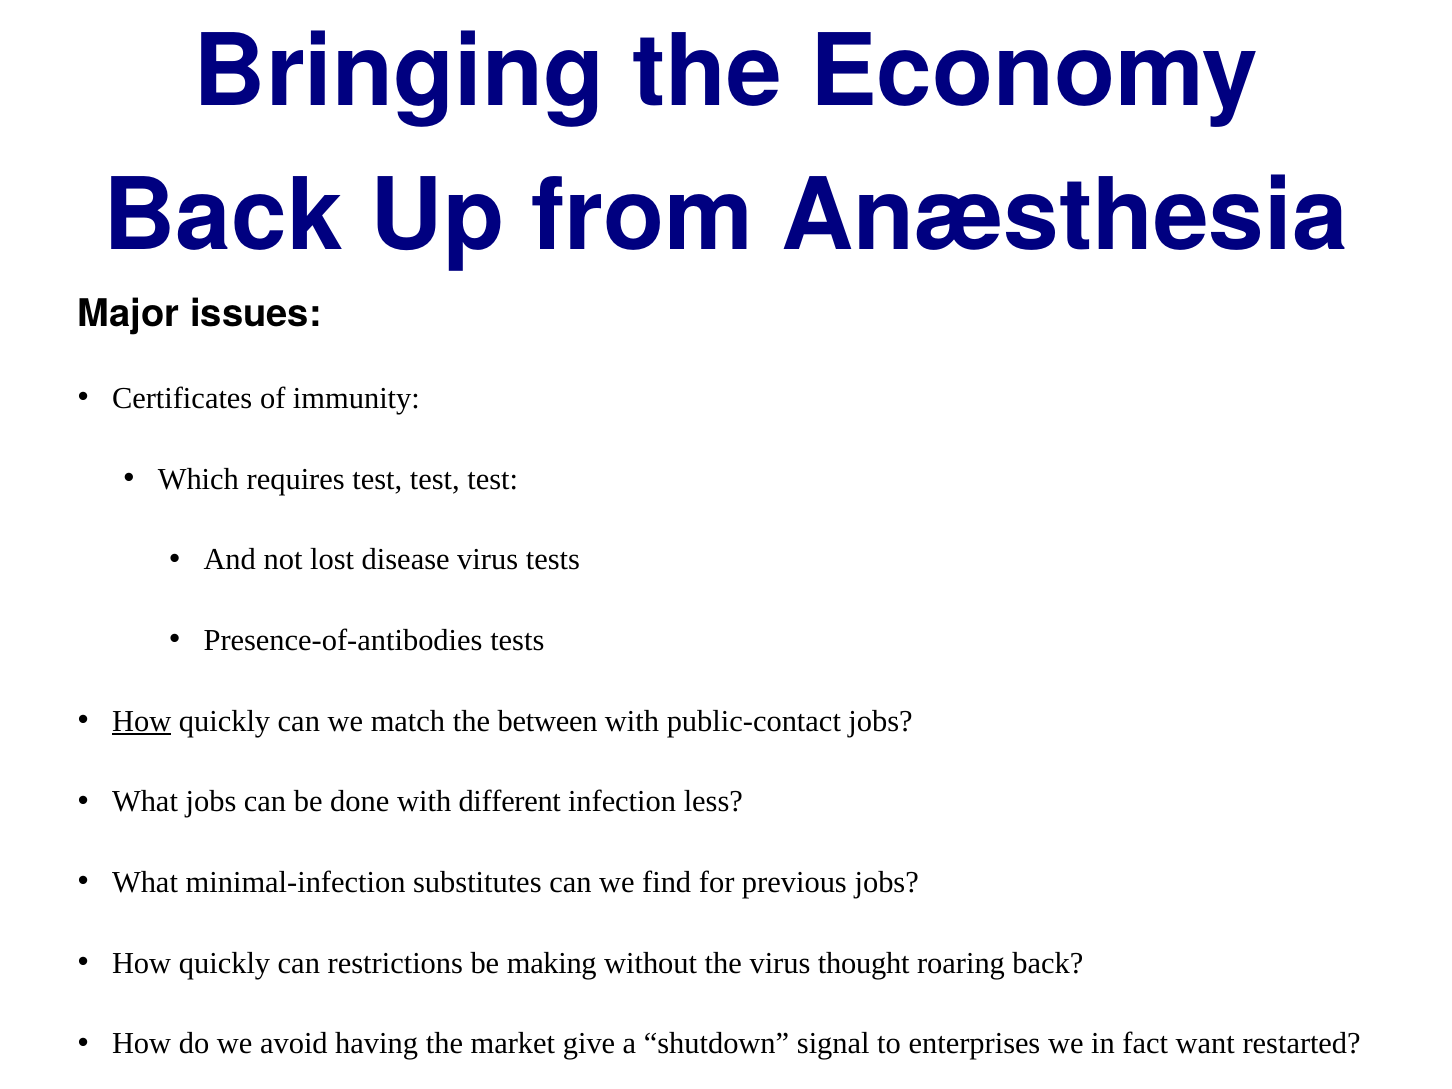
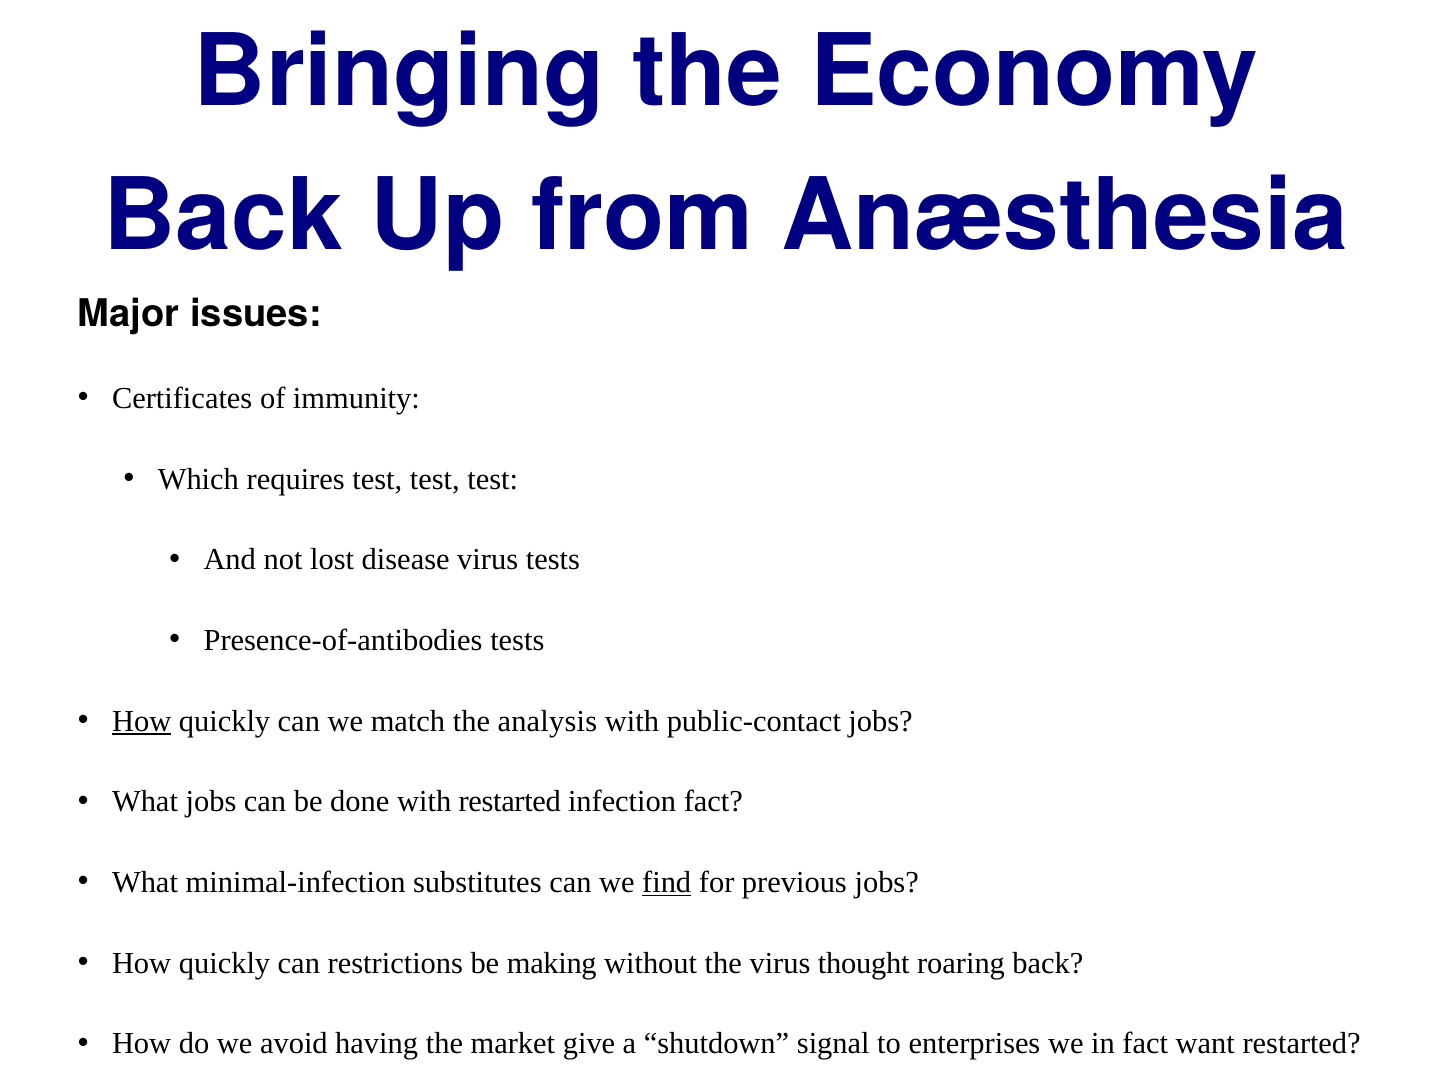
between: between -> analysis (547, 721)
with different: different -> restarted (510, 802)
infection less: less -> fact (713, 802)
find underline: none -> present (667, 882)
